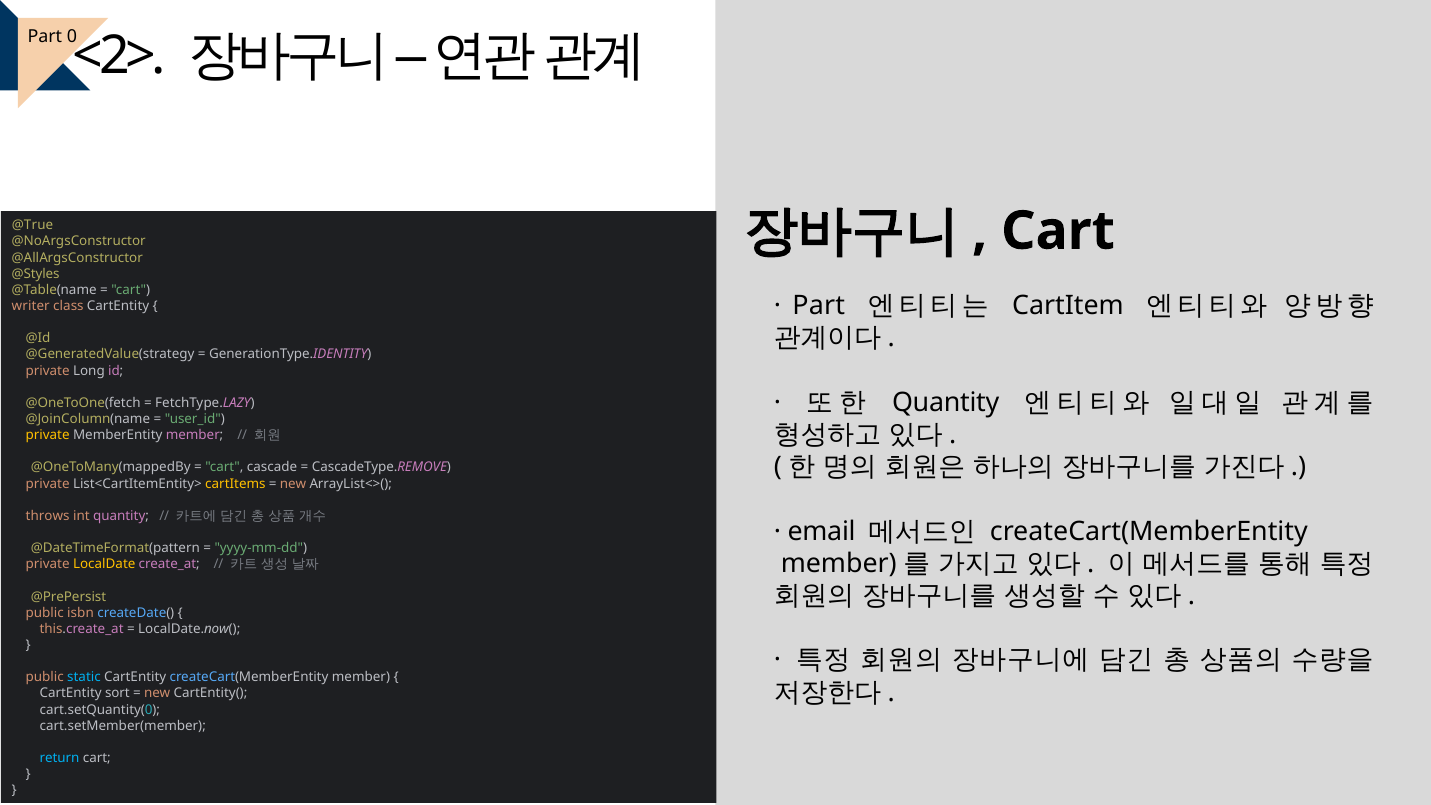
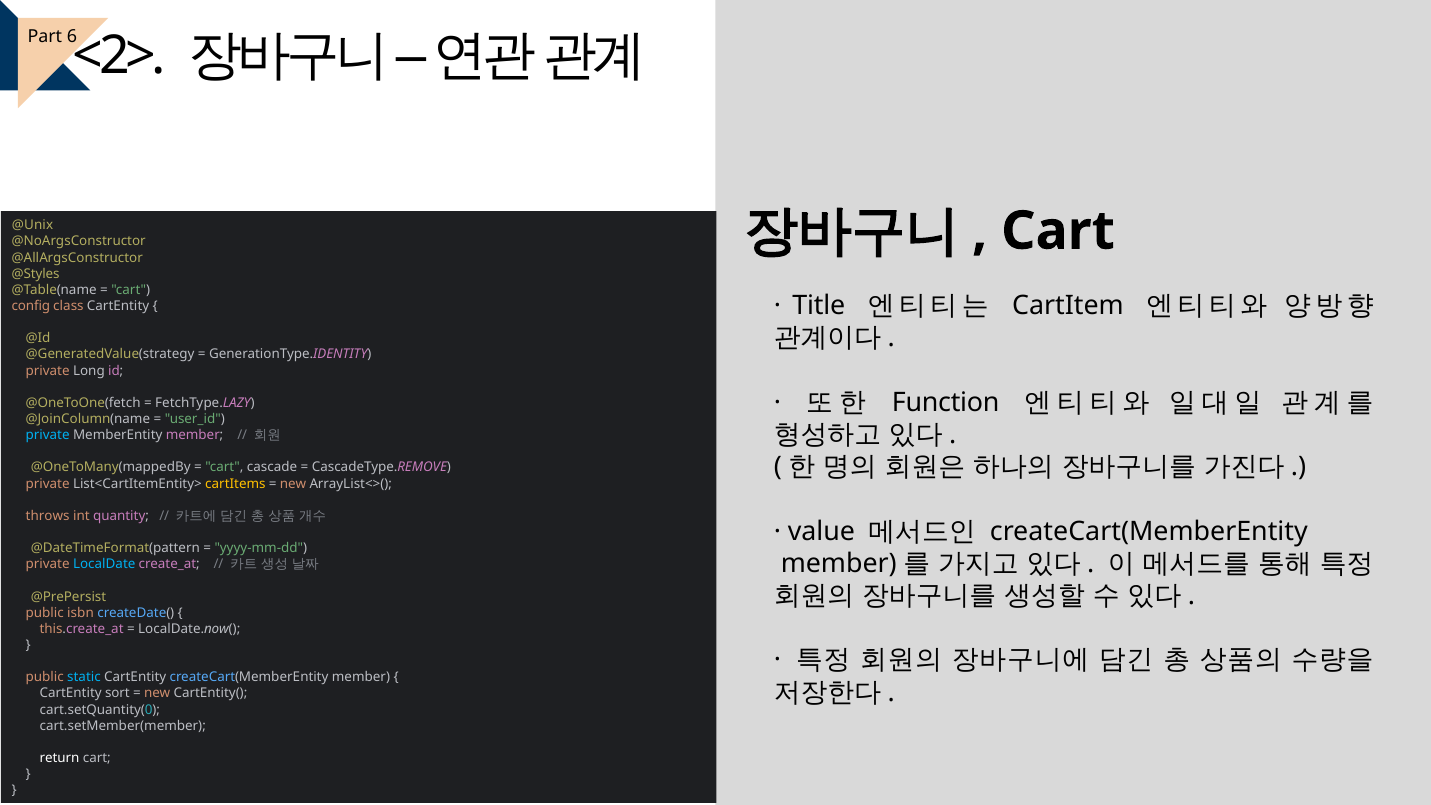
0: 0 -> 6 (72, 37)
@True: @True -> @Unix (33, 225)
Part: Part -> Title (819, 306)
writer: writer -> config (31, 306)
Quantity: Quantity -> Function (946, 402)
private colour: yellow -> light blue (48, 435)
email: email -> value (821, 531)
LocalDate colour: yellow -> light blue (104, 564)
return colour: light blue -> white (60, 758)
